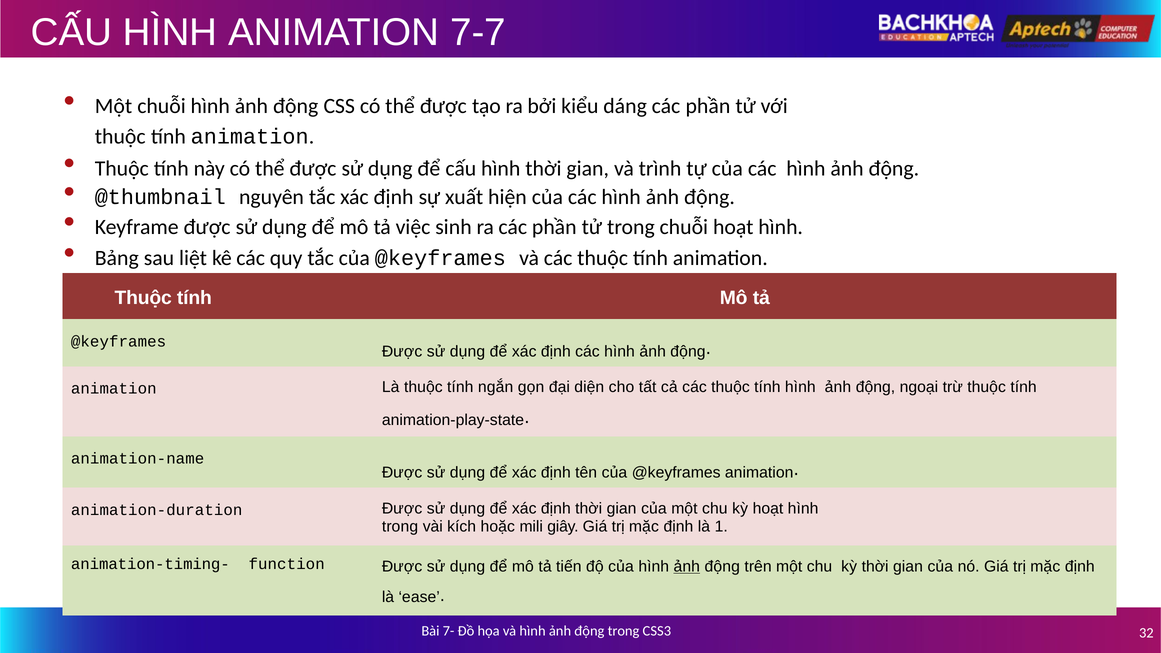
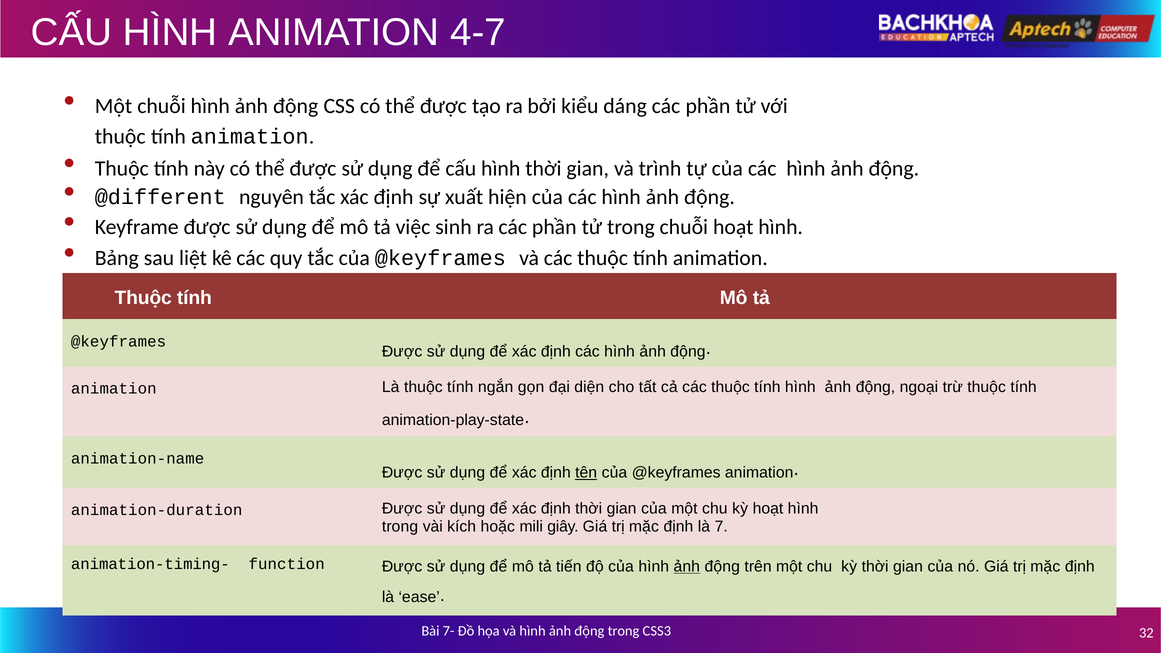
7-7: 7-7 -> 4-7 (478, 32)
@thumbnail: @thumbnail -> @different (160, 197)
tên underline: none -> present (586, 473)
1: 1 -> 7 (721, 527)
